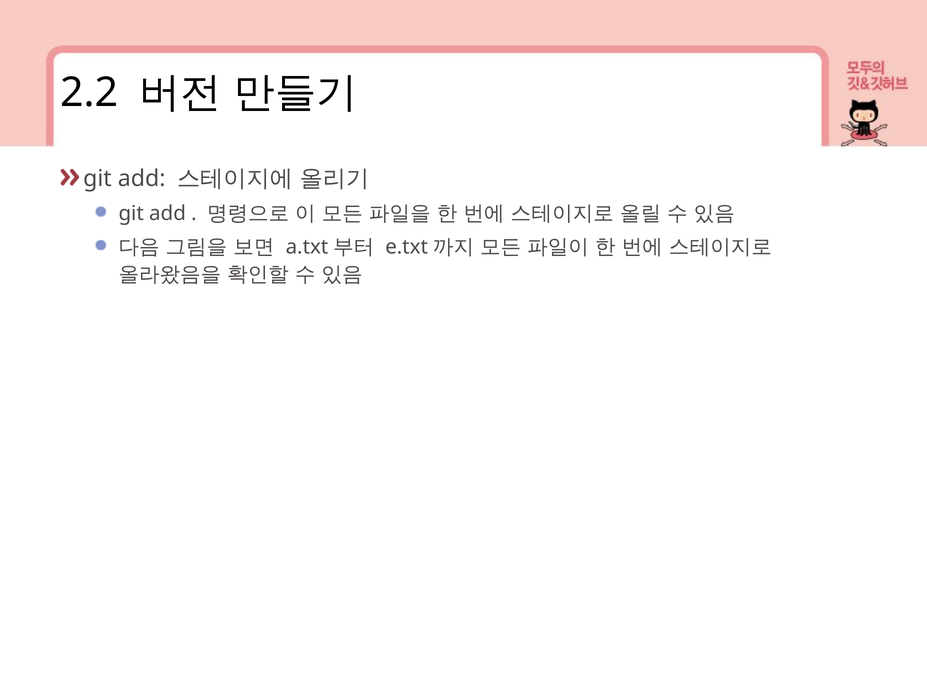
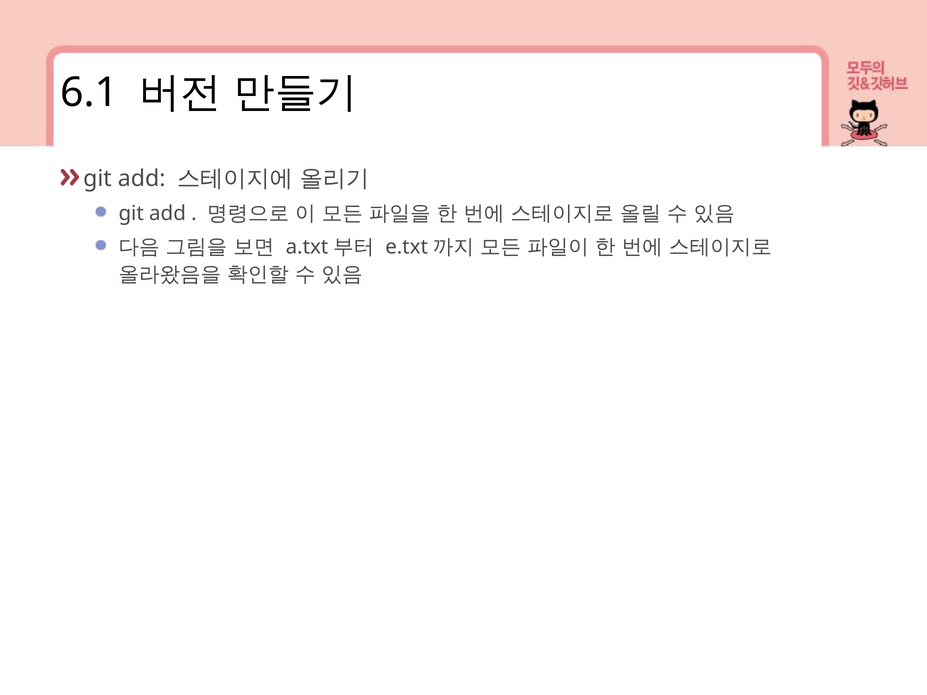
2.2: 2.2 -> 6.1 (89, 93)
